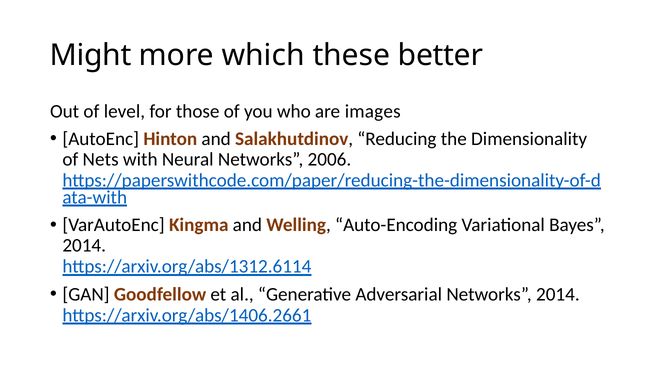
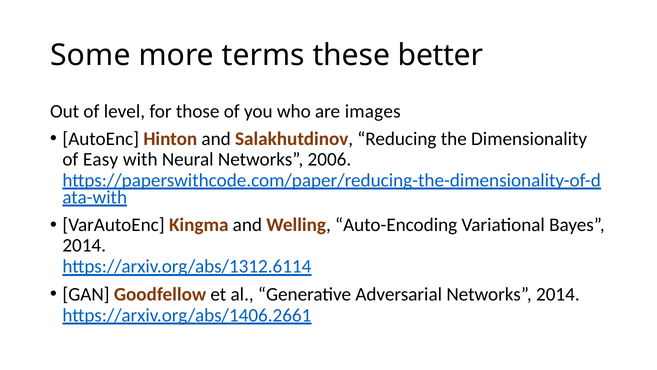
Might: Might -> Some (90, 55)
which: which -> terms (263, 55)
Nets: Nets -> Easy (101, 159)
